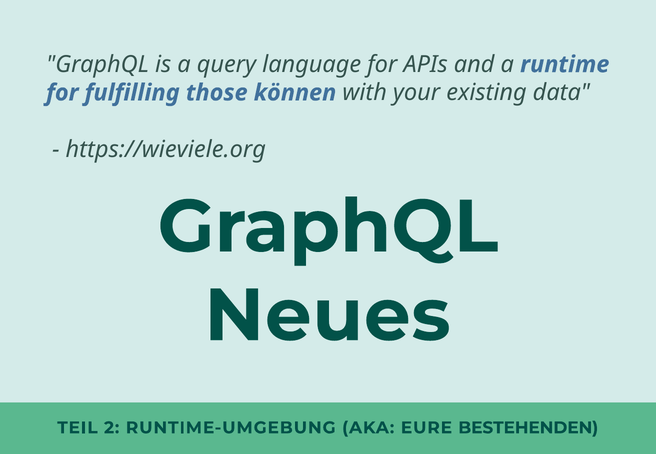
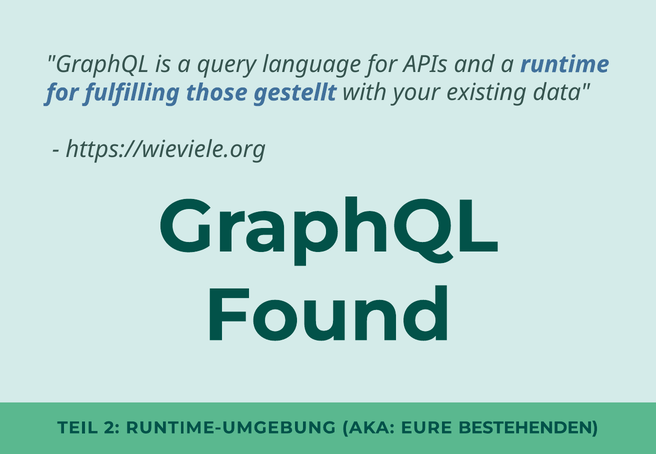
können: können -> gestellt (295, 93)
Neues: Neues -> Found (328, 316)
